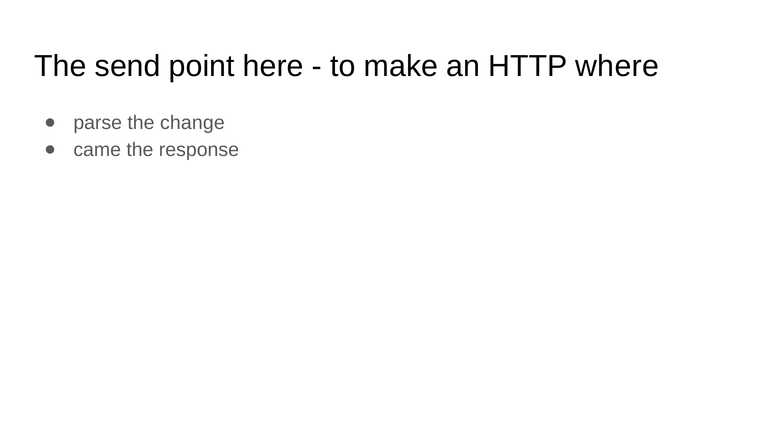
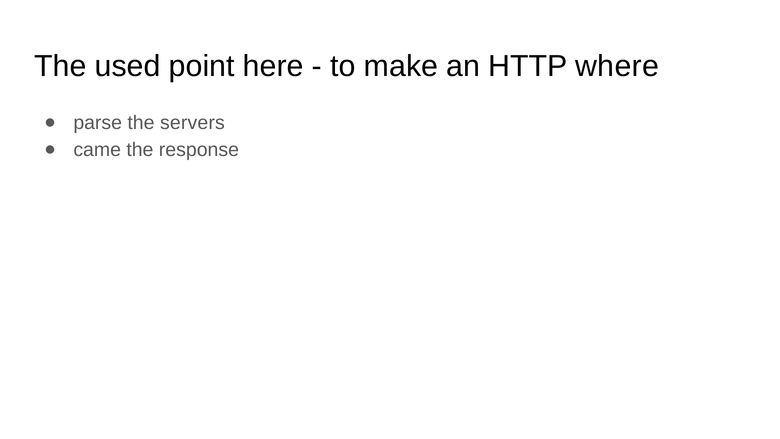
send: send -> used (128, 66)
change: change -> servers (192, 123)
